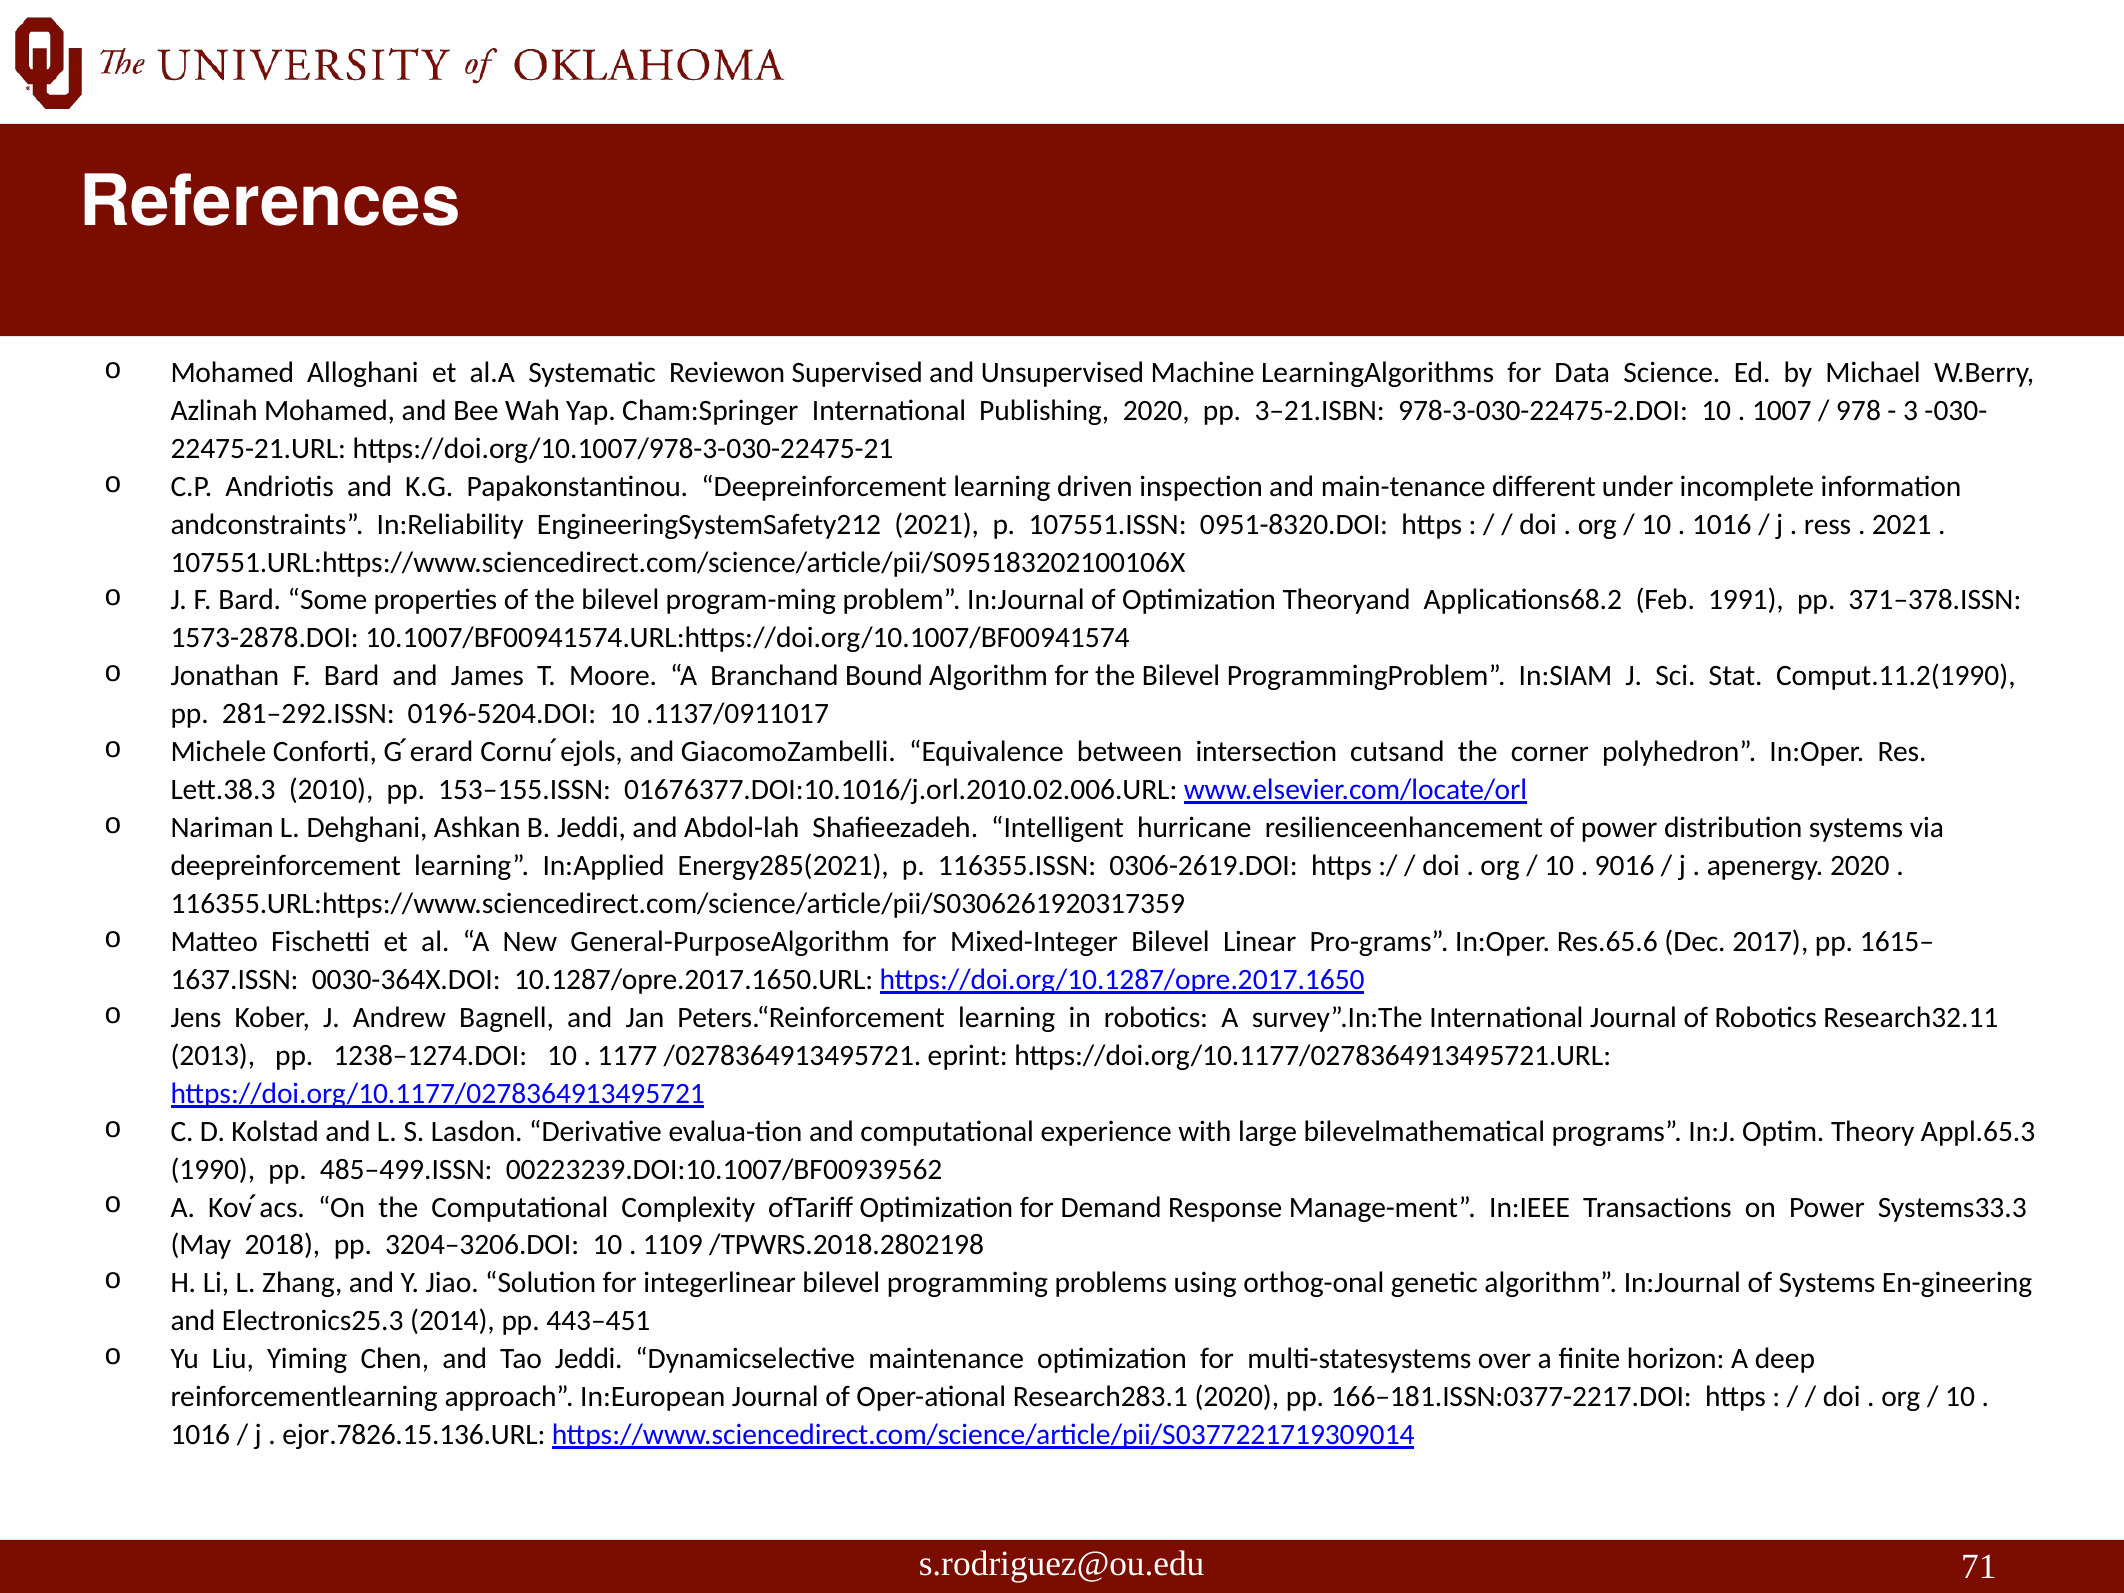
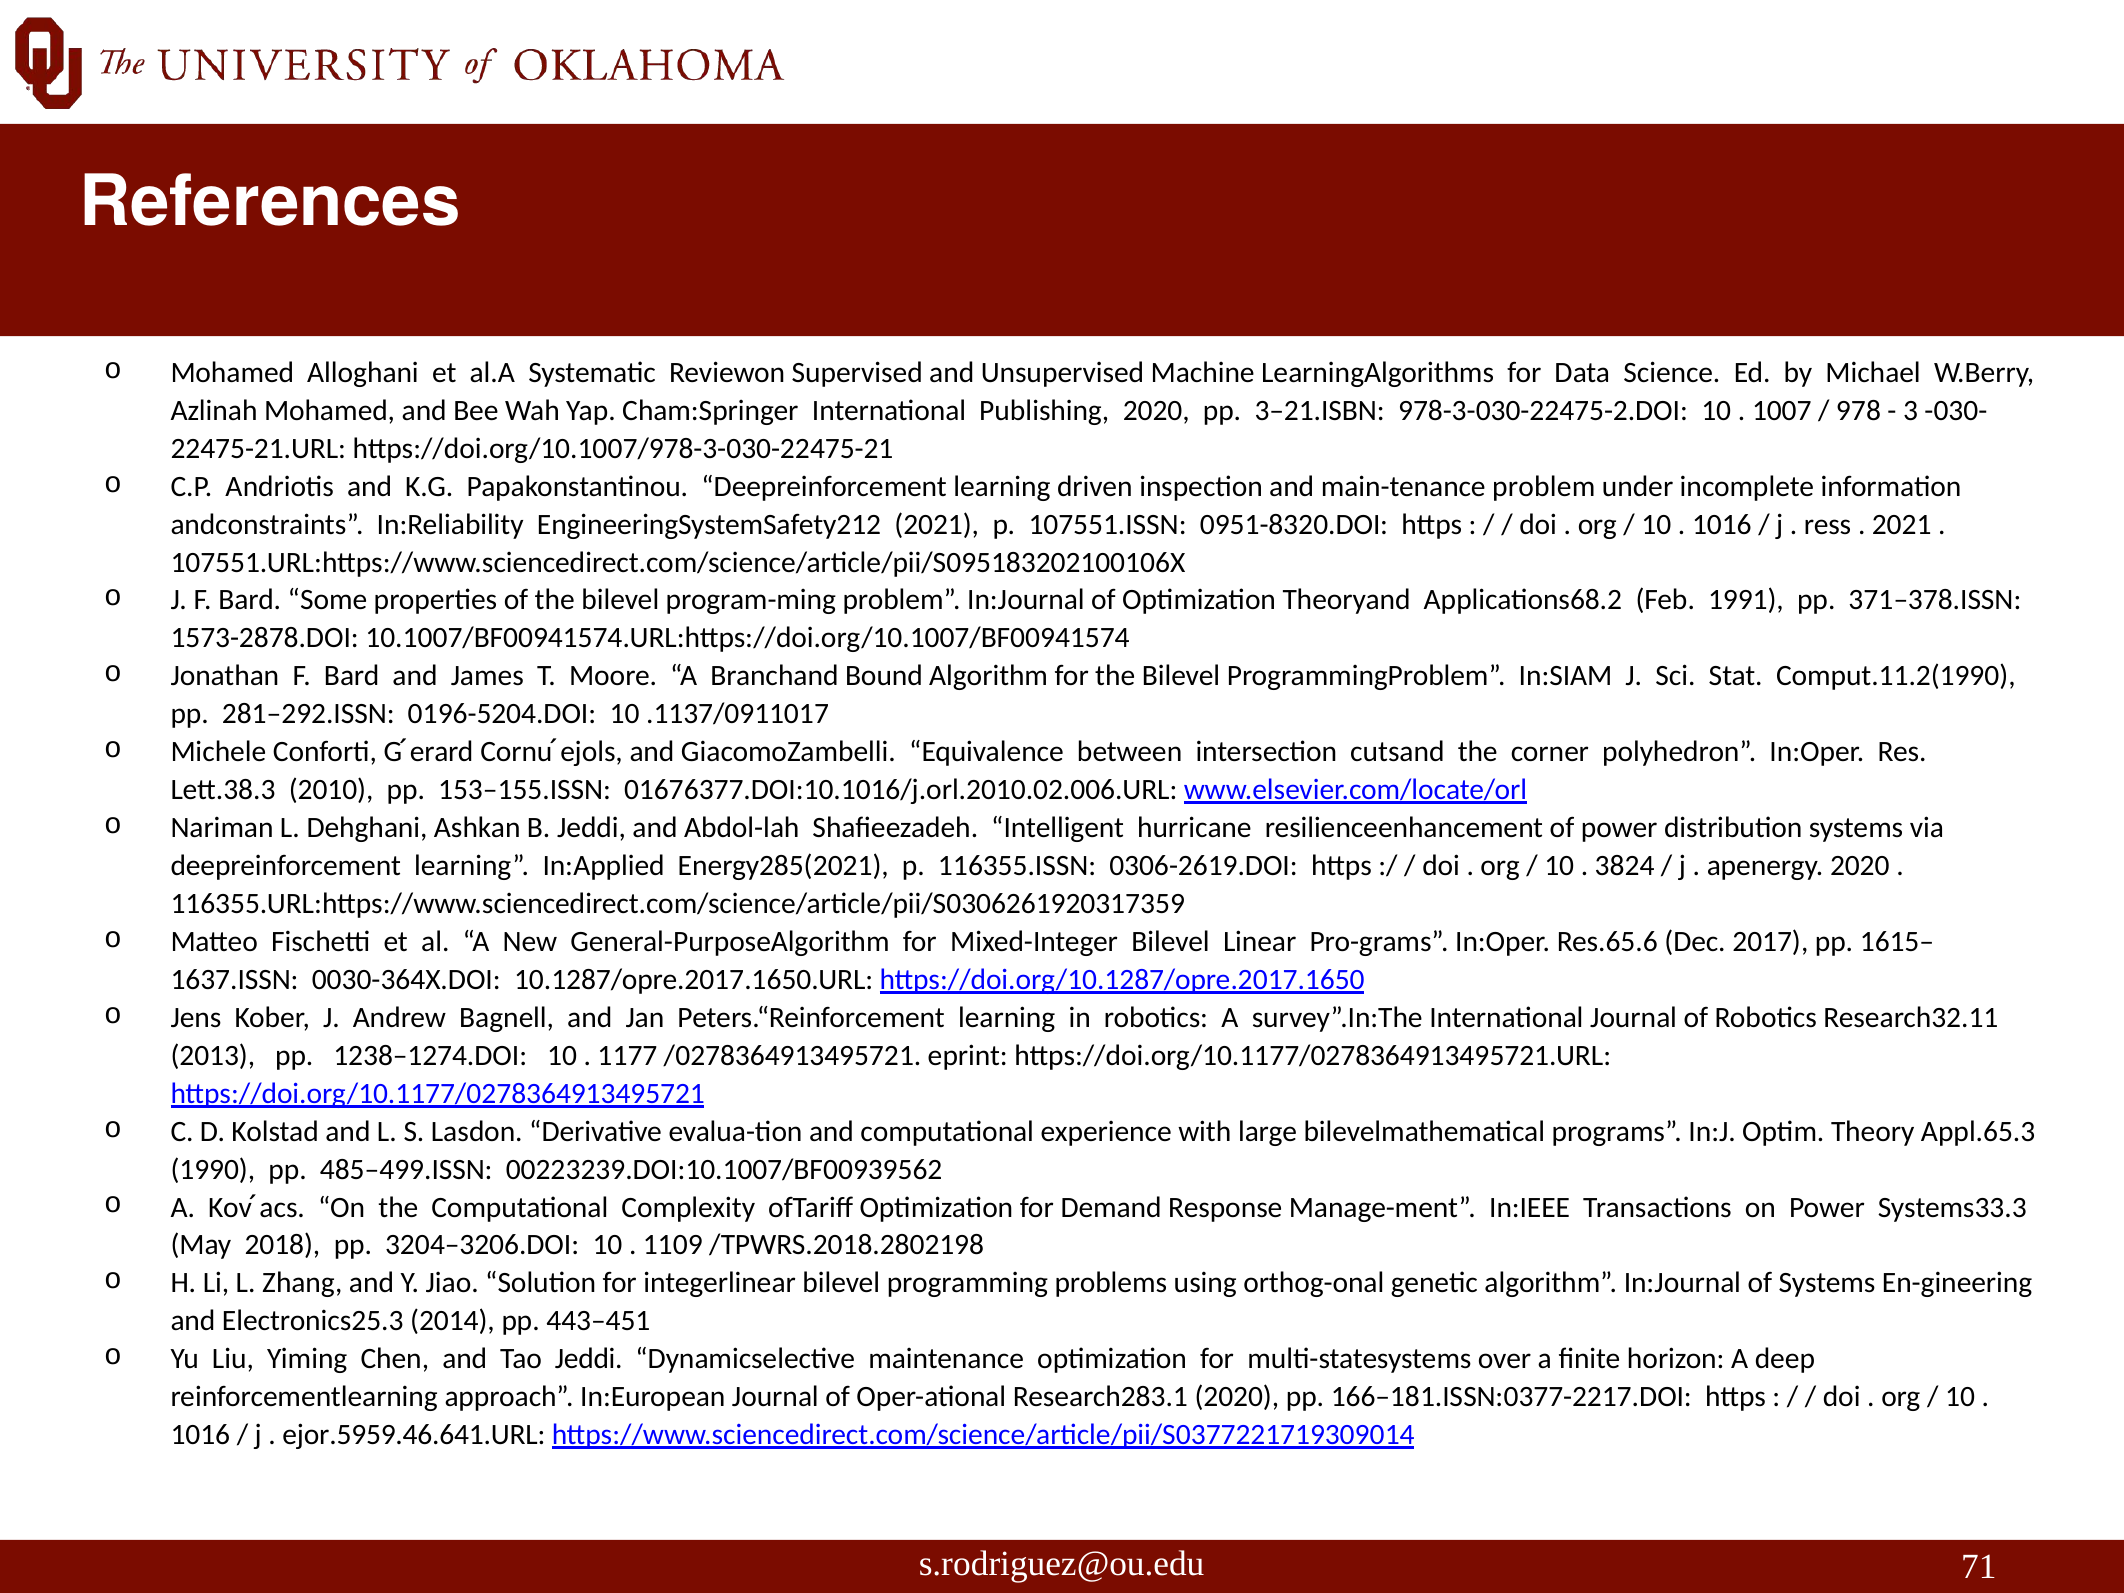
main-tenance different: different -> problem (1544, 487)
9016: 9016 -> 3824 (1625, 866)
ejor.7826.15.136.URL: ejor.7826.15.136.URL -> ejor.5959.46.641.URL (414, 1435)
